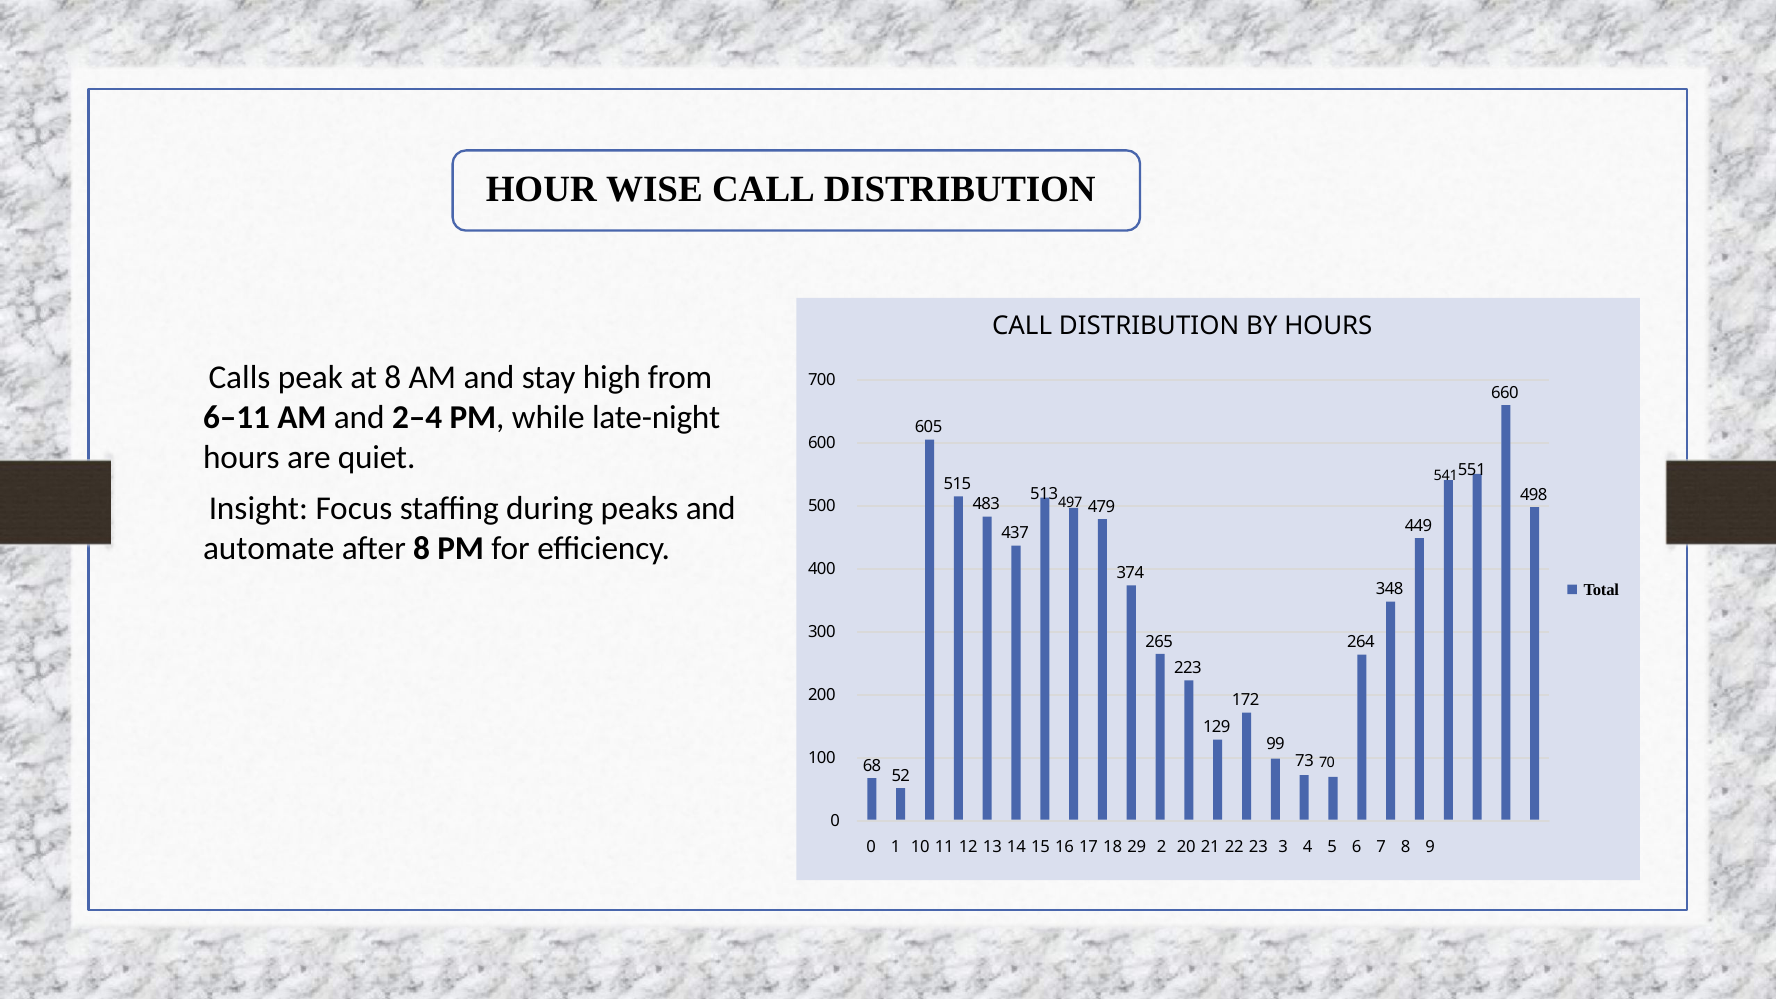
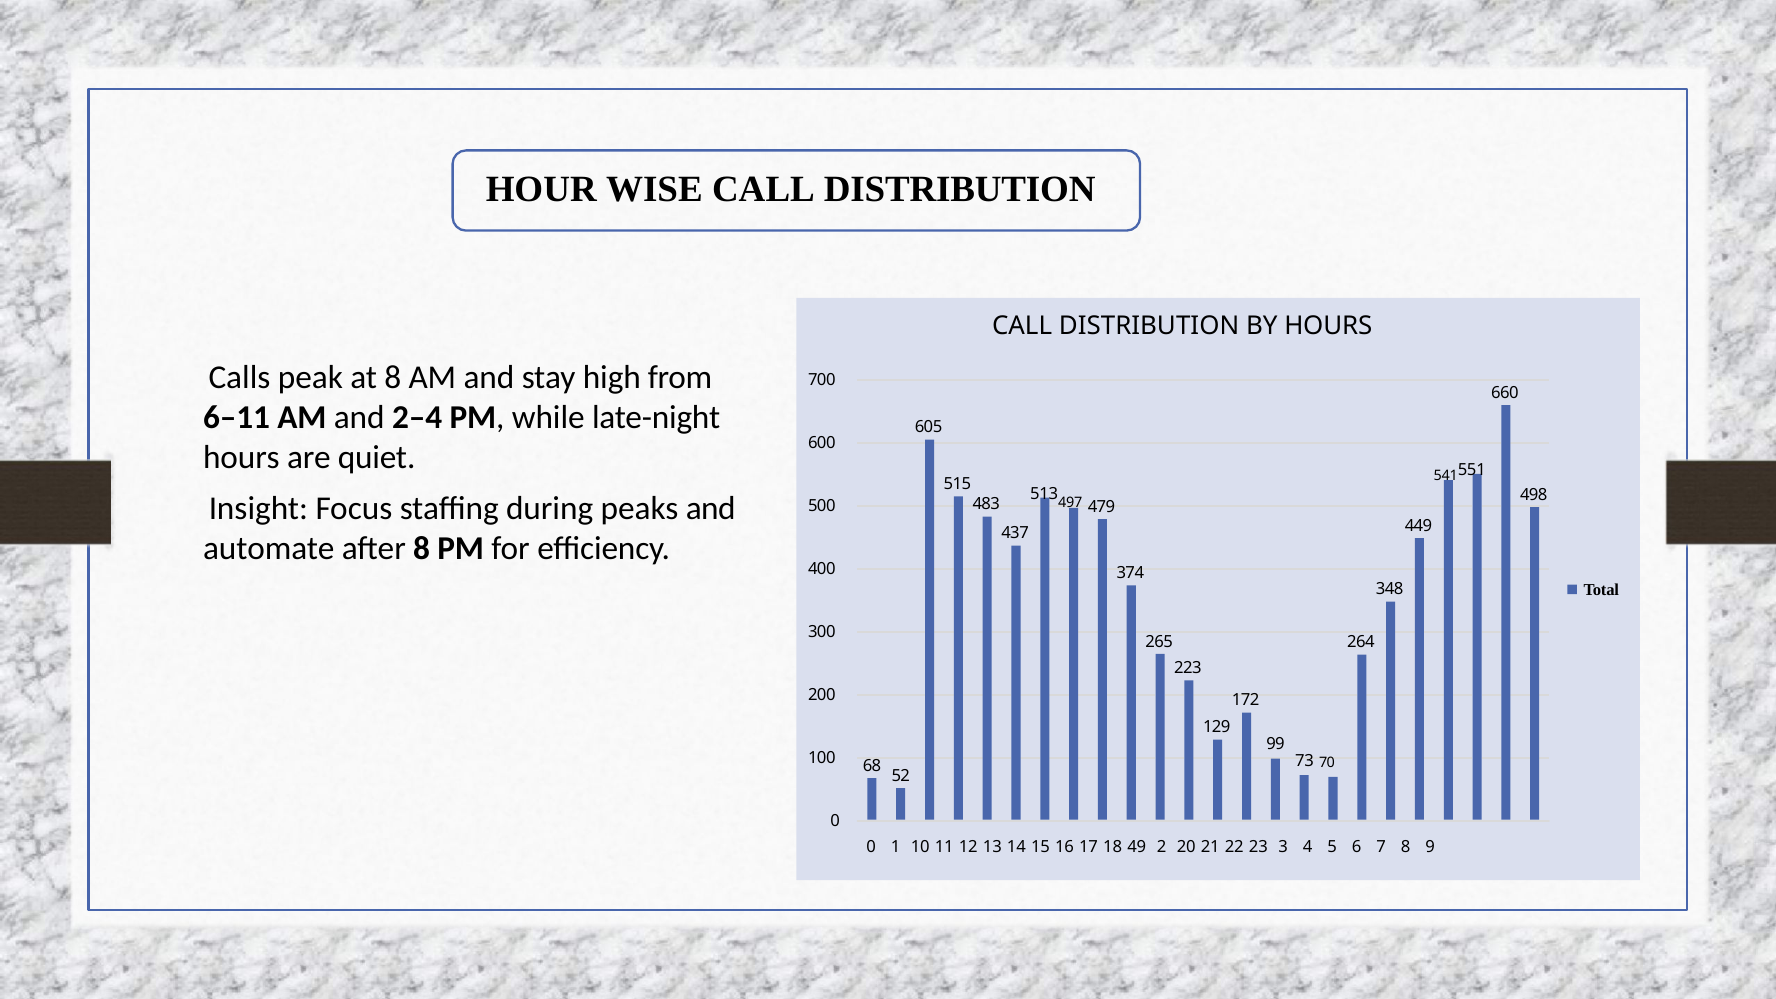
29: 29 -> 49 (1137, 847)
